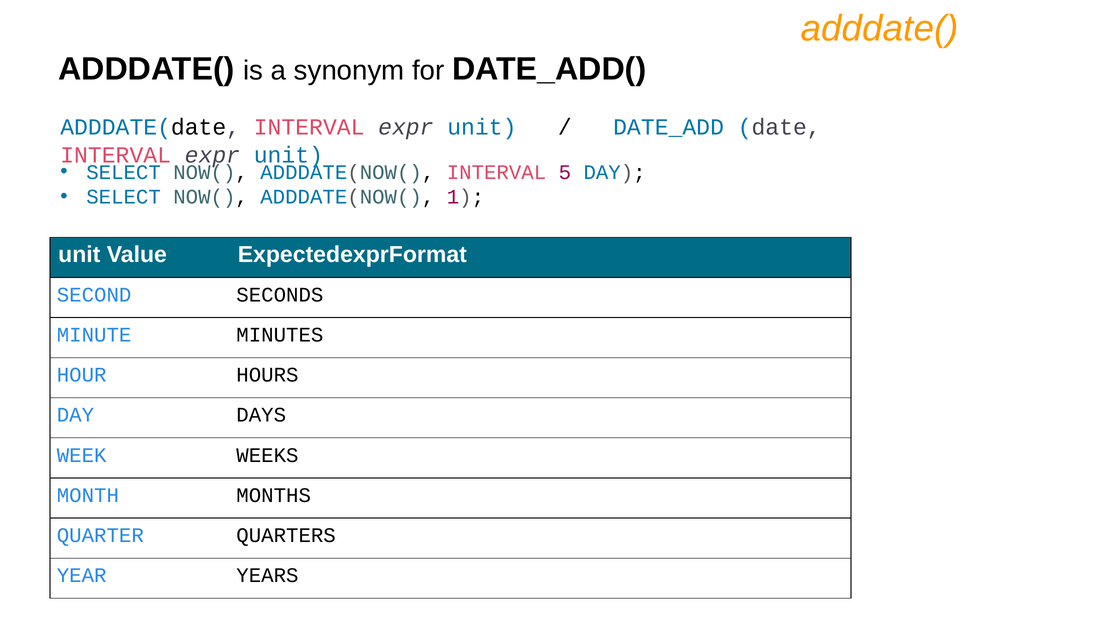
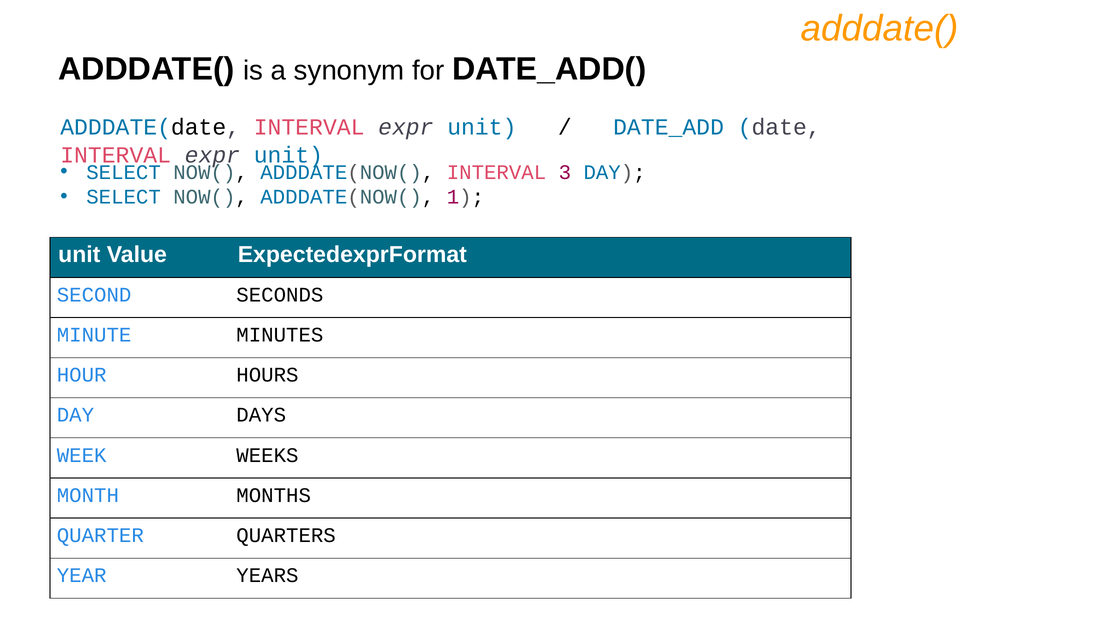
5: 5 -> 3 (565, 172)
